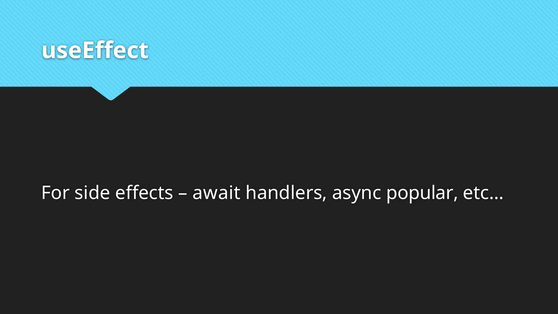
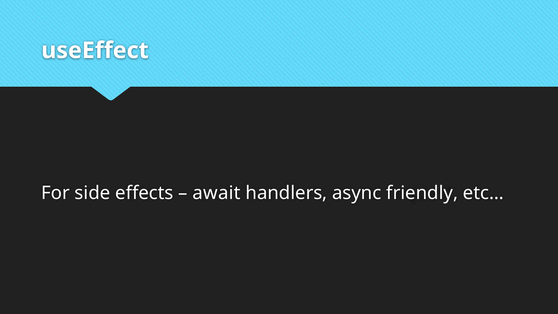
popular: popular -> friendly (422, 193)
